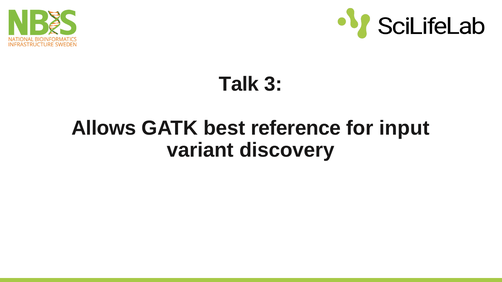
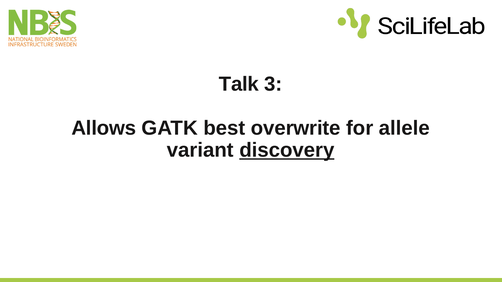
reference: reference -> overwrite (296, 128)
input: input -> allele (404, 128)
discovery underline: none -> present (287, 150)
